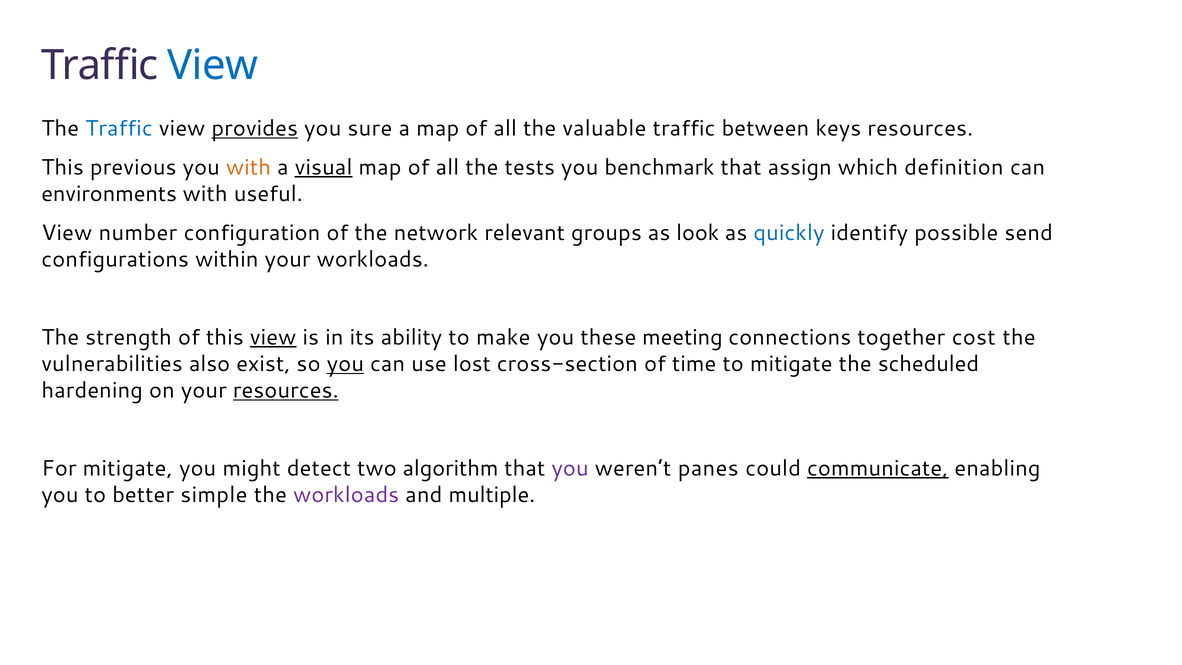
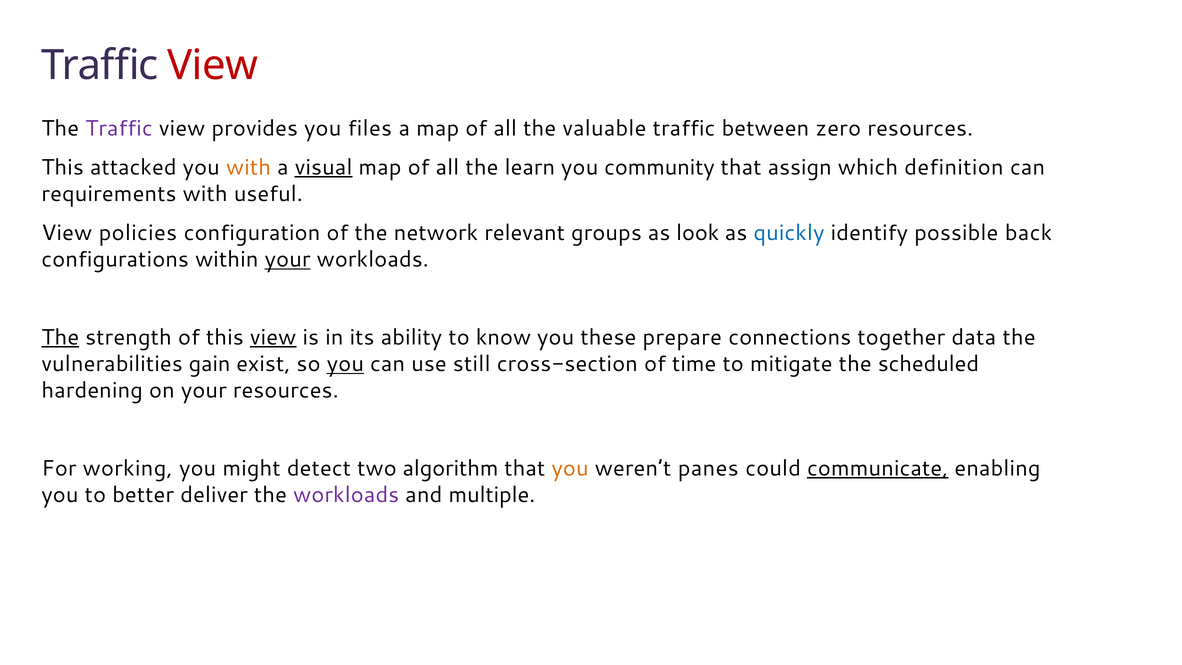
View colour: blue -> red (213, 66)
Traffic colour: blue -> purple (119, 128)
provides underline: present -> none (255, 128)
sure: sure -> files (370, 128)
keys: keys -> zero (838, 128)
previous: previous -> attacked (133, 167)
tests: tests -> learn (530, 167)
benchmark: benchmark -> community (659, 167)
environments: environments -> requirements (109, 194)
number: number -> policies (138, 233)
send: send -> back (1029, 233)
your underline: none -> present (288, 259)
The underline: none -> present (60, 337)
make: make -> know (503, 337)
meeting: meeting -> prepare (682, 337)
cost: cost -> data (974, 337)
also: also -> gain (210, 364)
lost: lost -> still (472, 364)
resources underline: present -> none (286, 390)
For mitigate: mitigate -> working (128, 468)
you colour: purple -> orange (570, 468)
simple: simple -> deliver (214, 495)
